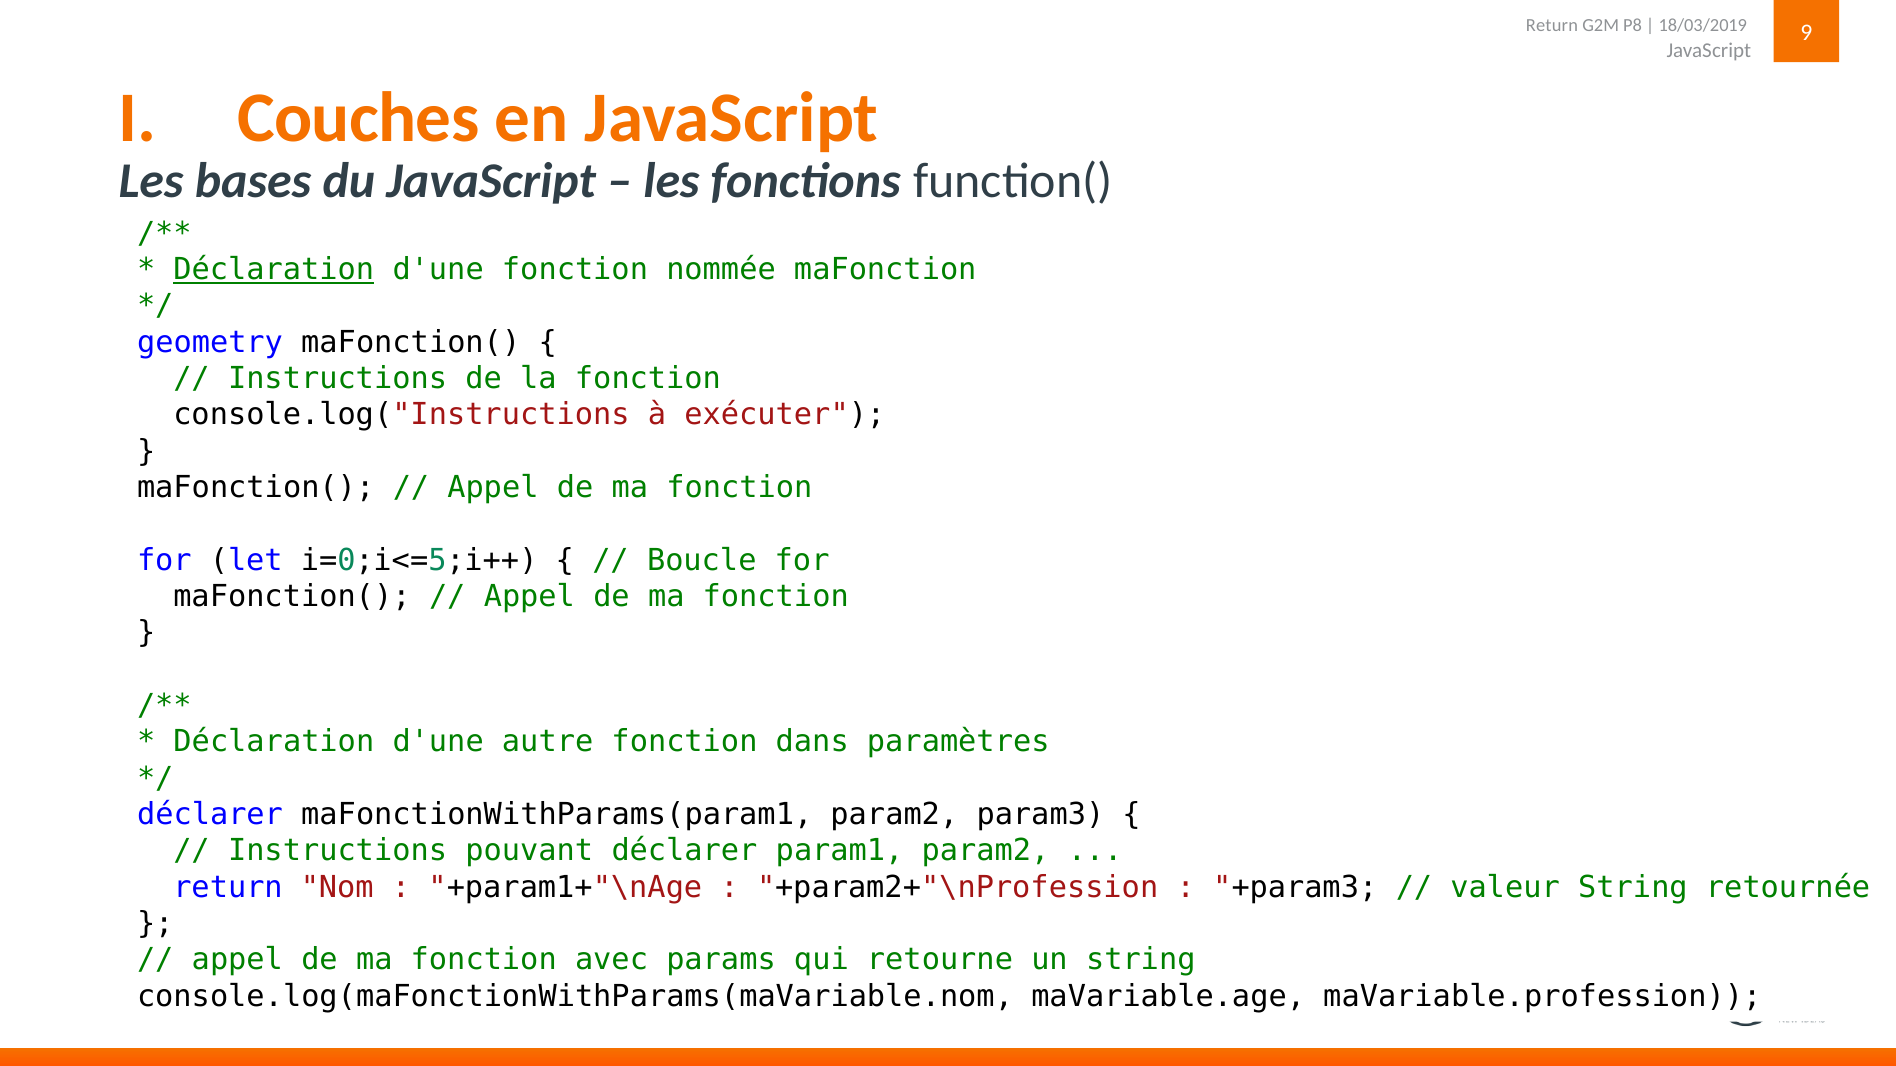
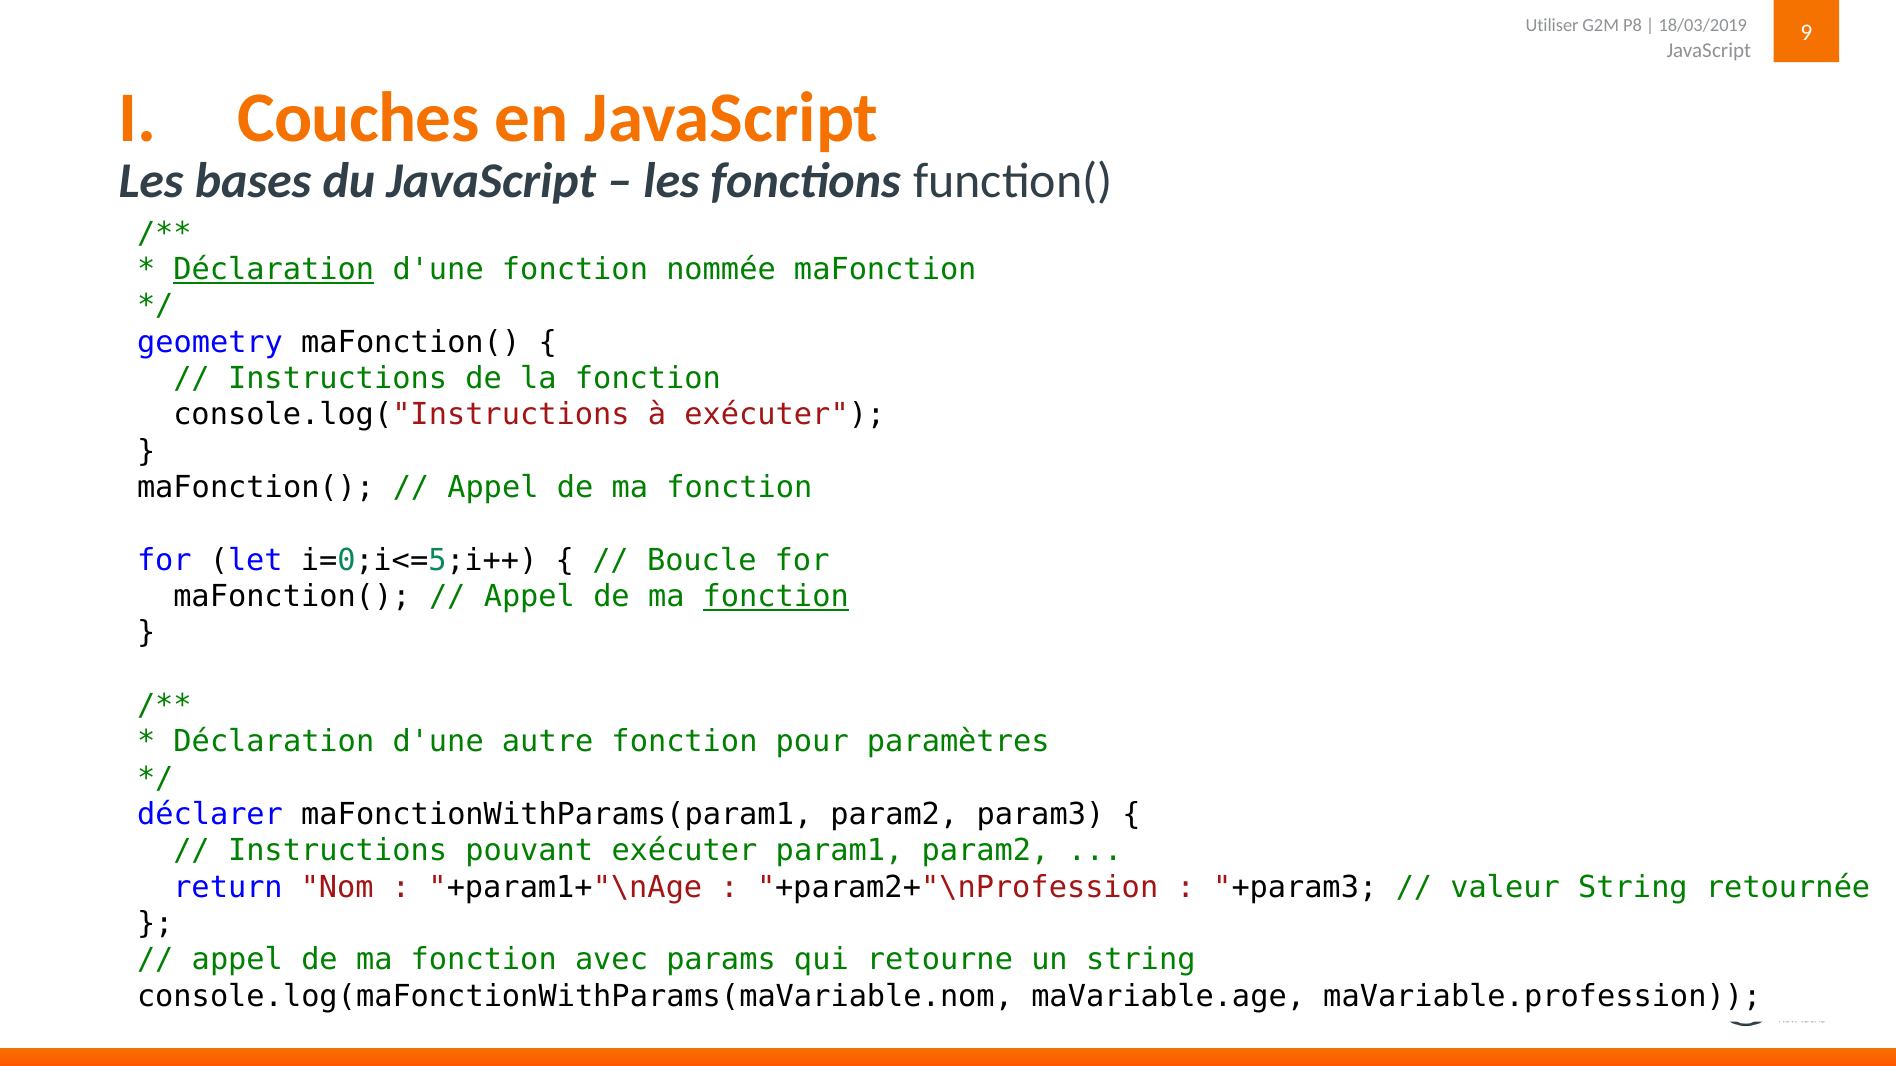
Return: Return -> Utiliser (1552, 26)
fonction underline: none -> present (776, 597)
dans: dans -> pour (812, 742)
pouvant déclarer: déclarer -> exécuter (684, 851)
